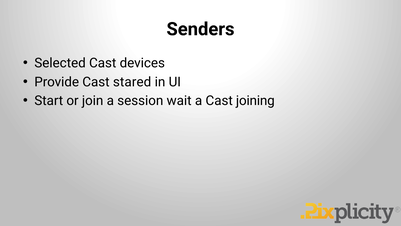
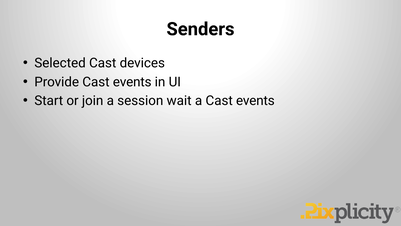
Provide Cast stared: stared -> events (132, 82)
a Cast joining: joining -> events (255, 101)
